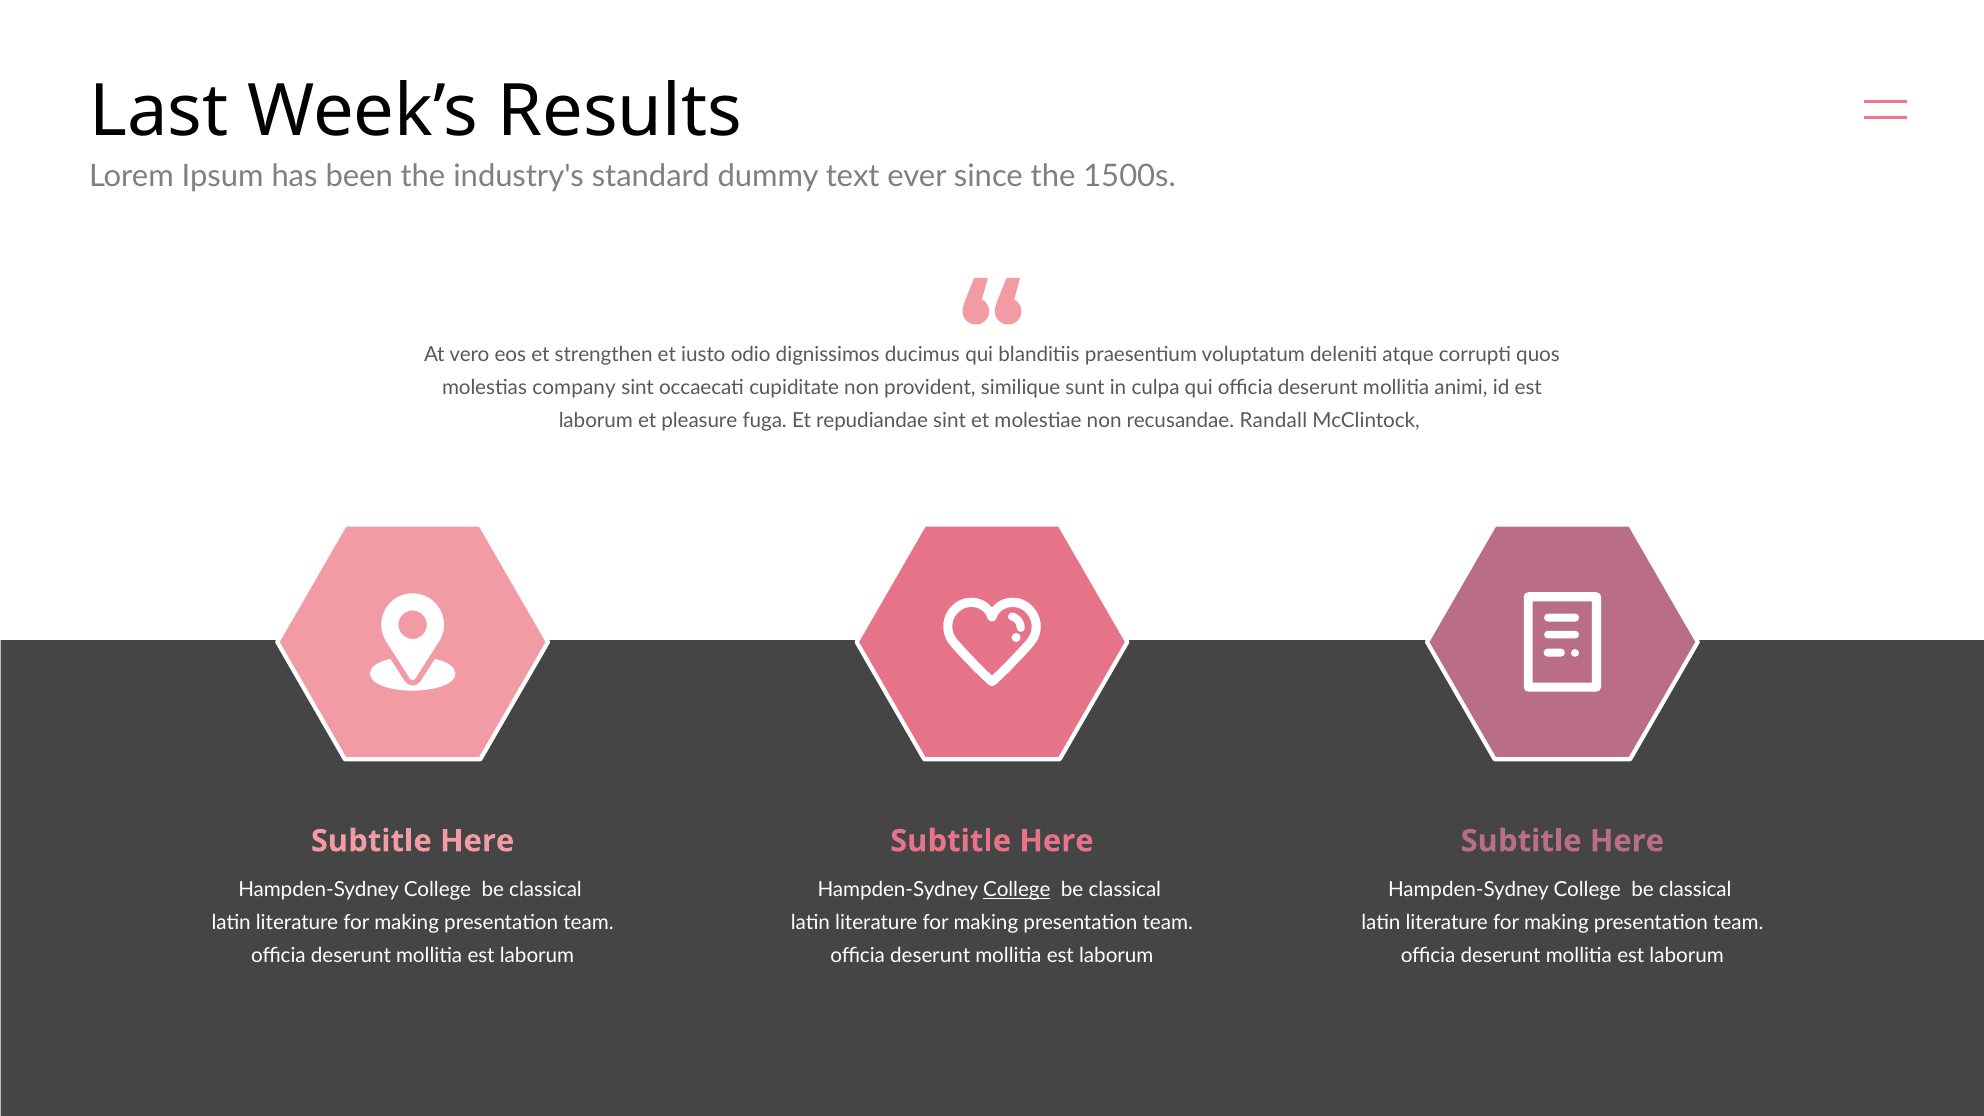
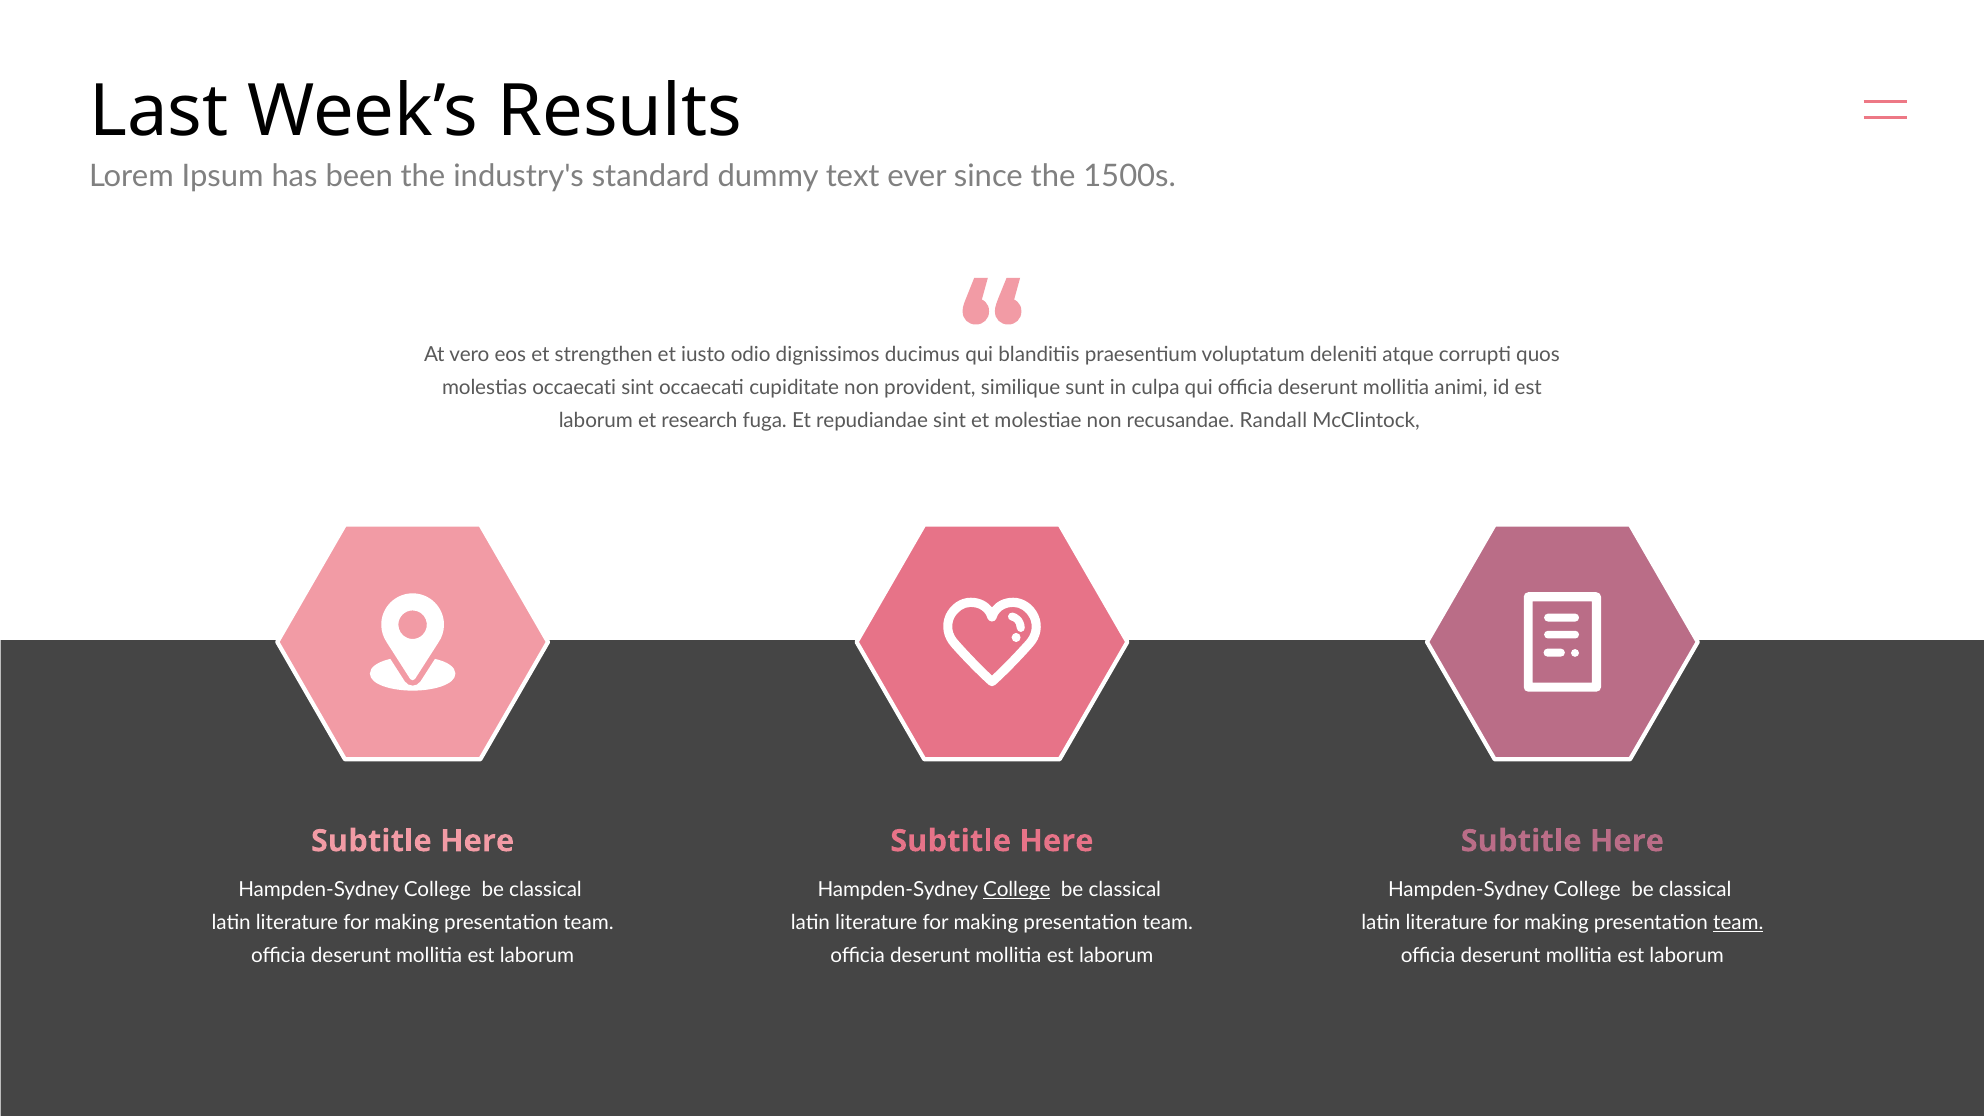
molestias company: company -> occaecati (574, 387)
pleasure: pleasure -> research (699, 420)
team underline: none -> present (1738, 922)
